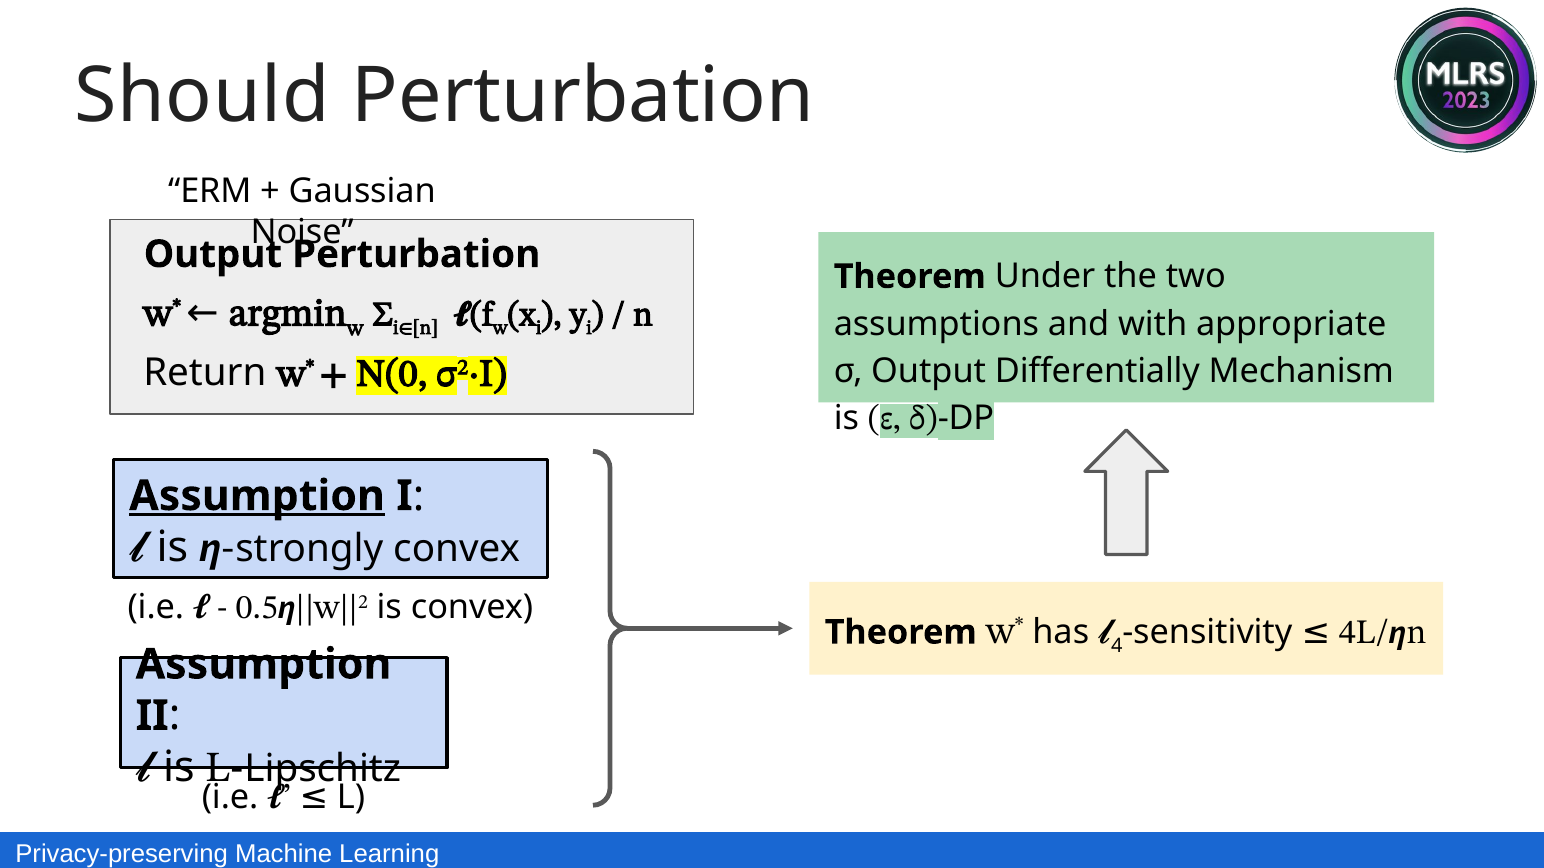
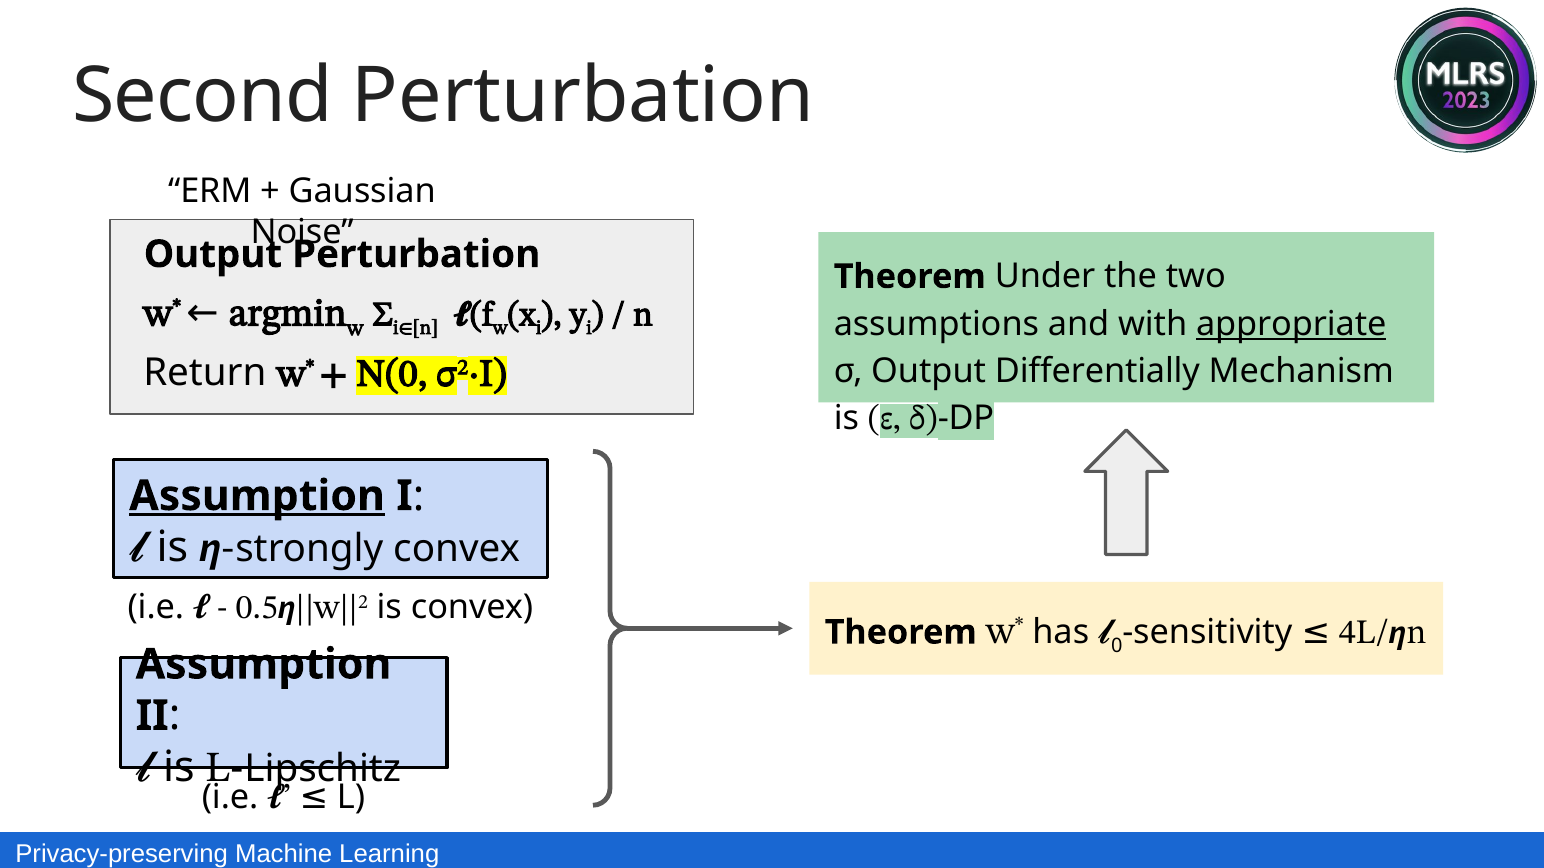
Should: Should -> Second (203, 97)
appropriate underline: none -> present (1291, 324)
4: 4 -> 0 (1117, 646)
